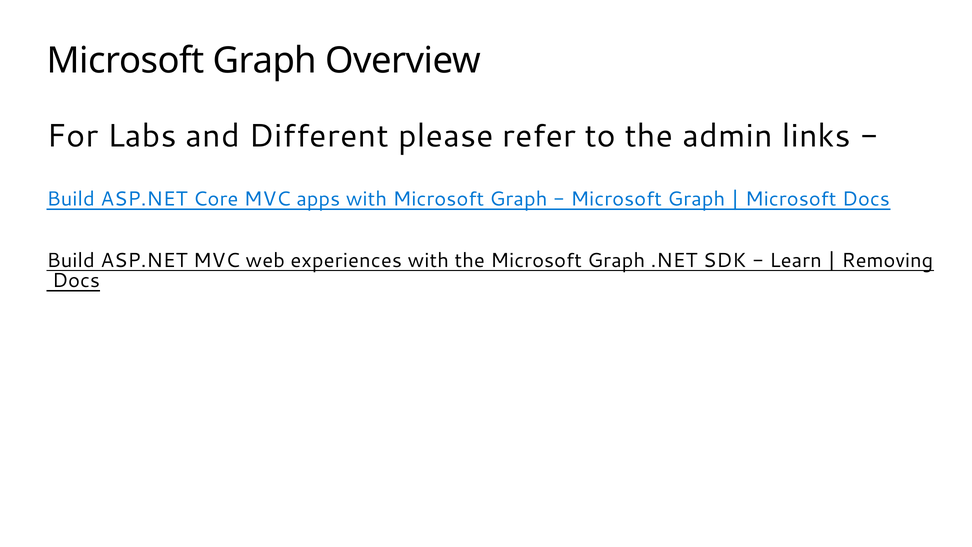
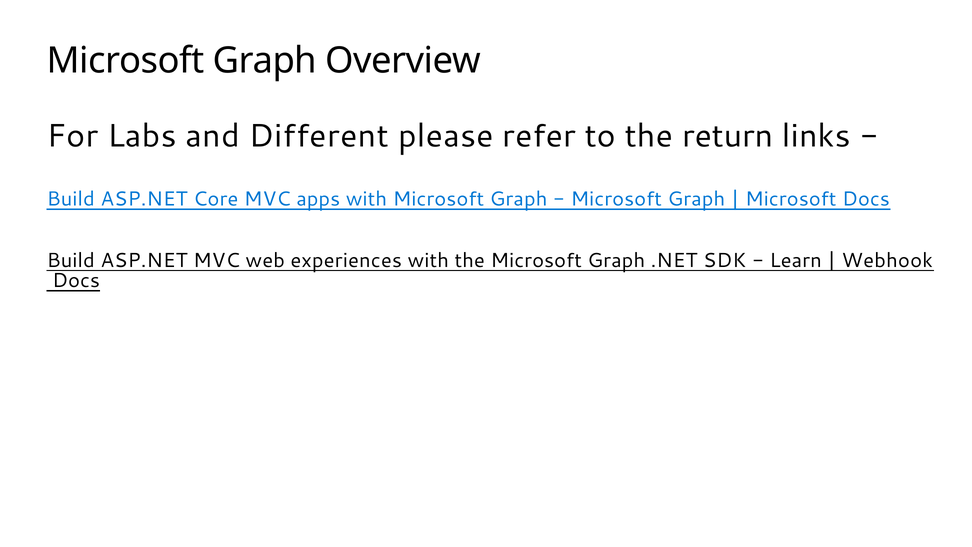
admin: admin -> return (728, 136)
Removing: Removing -> Webhook (887, 260)
